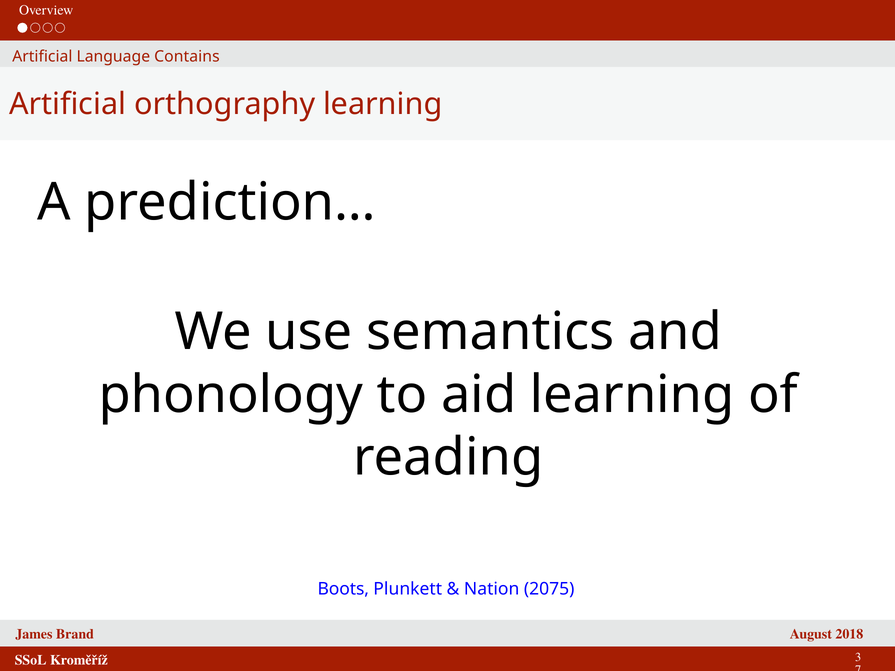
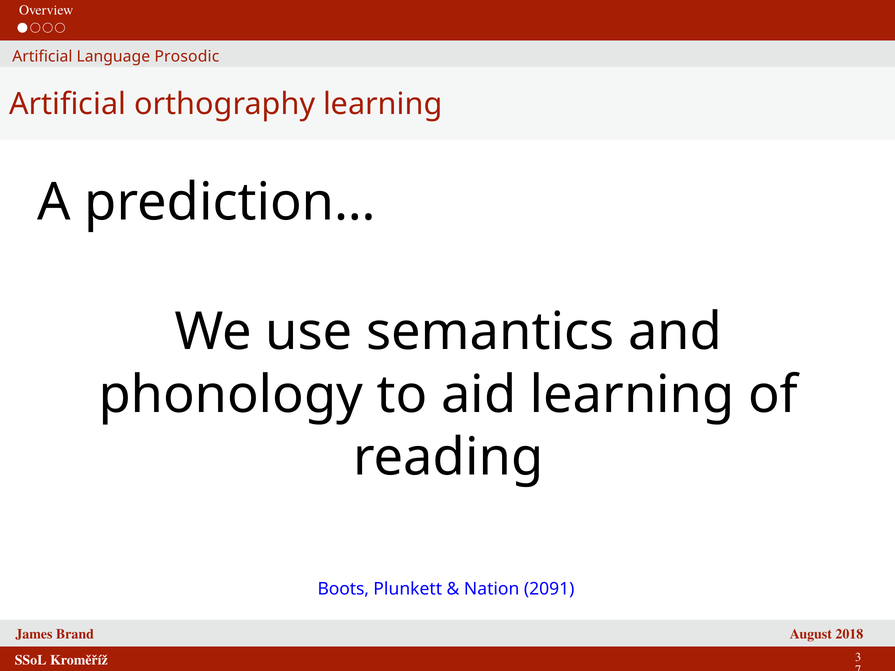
Contains: Contains -> Prosodic (187, 56)
2075: 2075 -> 2091 (549, 589)
